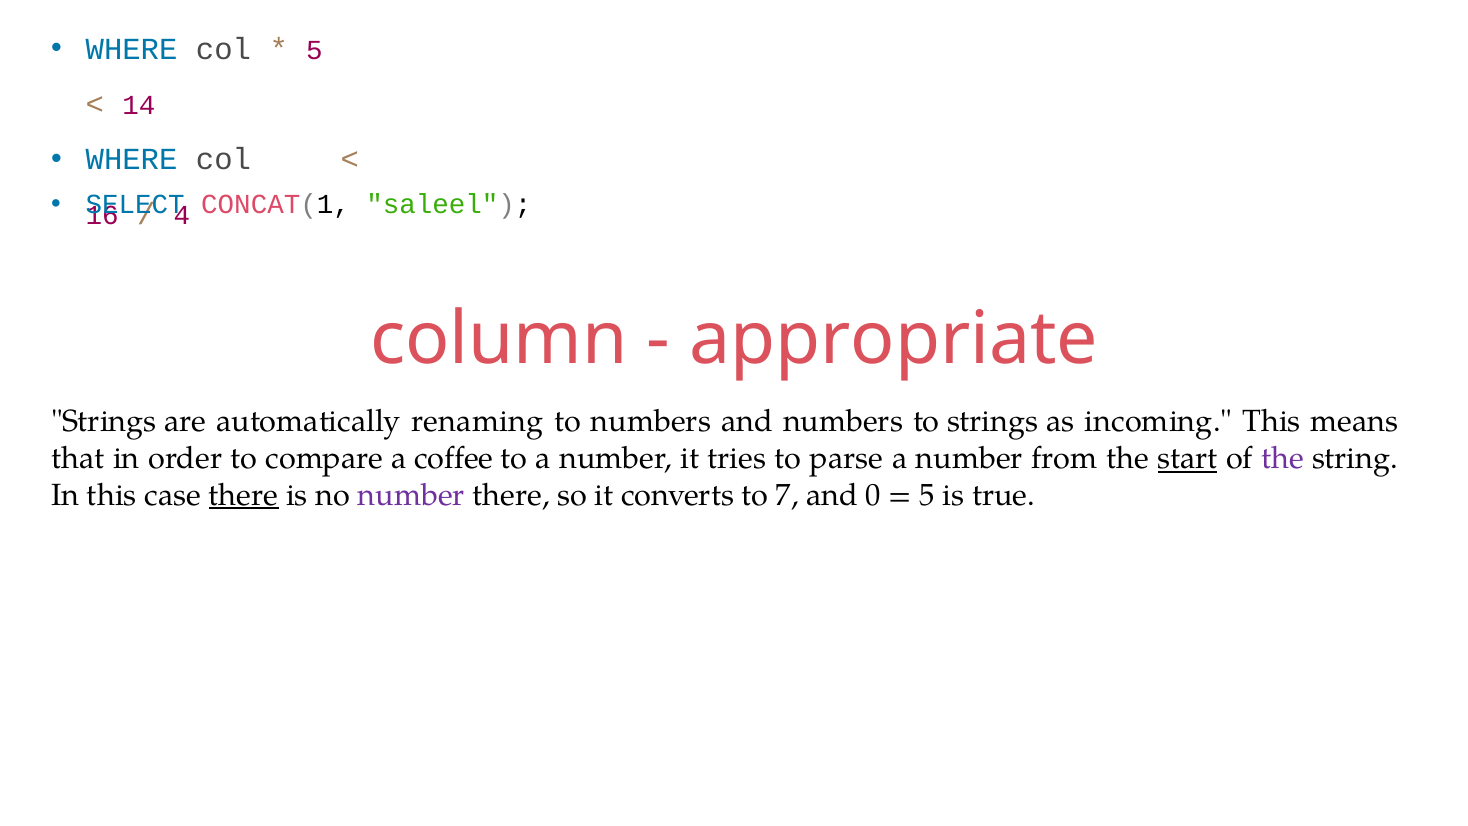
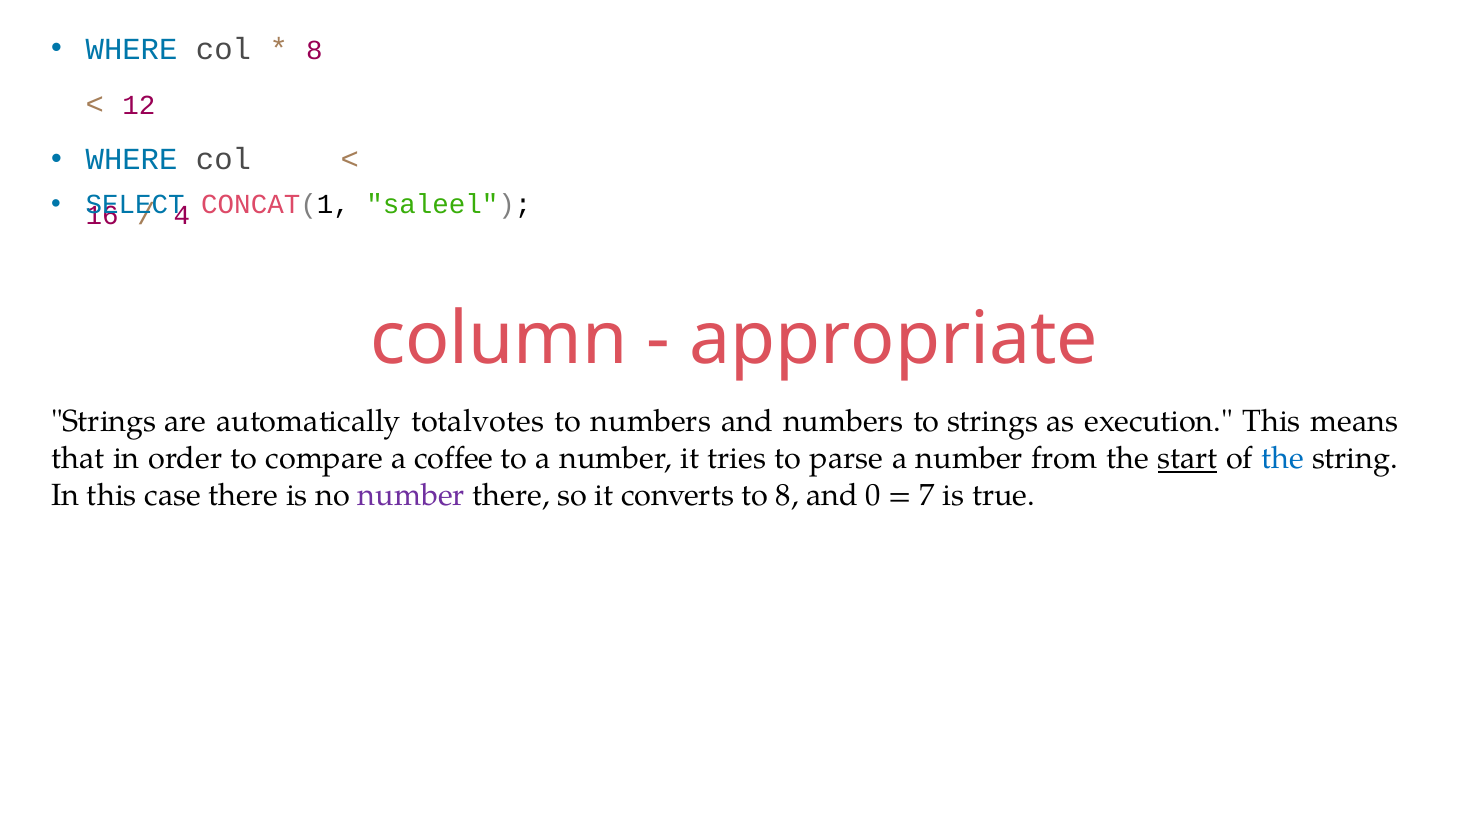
5: 5 -> 8 (314, 51)
14: 14 -> 12 (139, 106)
renaming: renaming -> totalvotes (478, 422)
incoming: incoming -> execution (1158, 422)
the colour: purple -> blue (1283, 458)
there underline: present -> none (244, 495)
to 7: 7 -> 8 (787, 495)
5: 5 -> 7 (927, 495)
